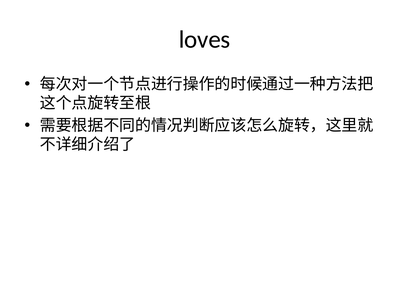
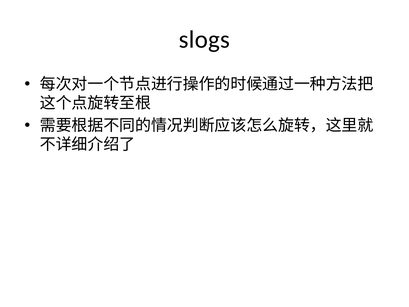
loves: loves -> slogs (204, 40)
